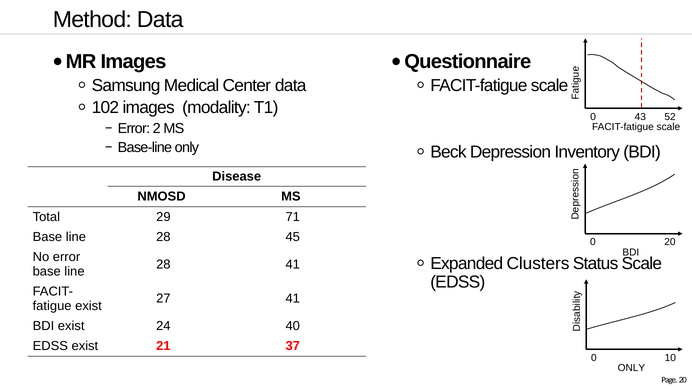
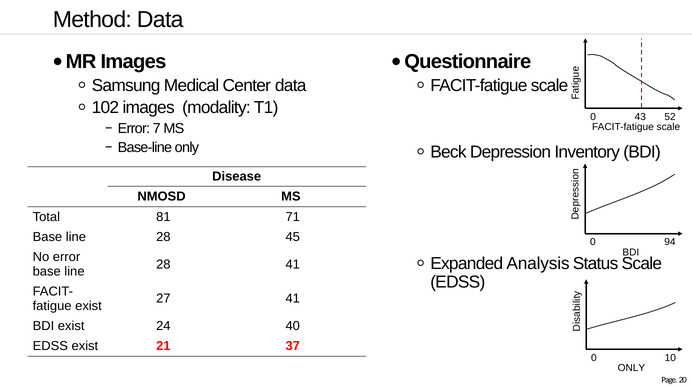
2: 2 -> 7 (157, 129)
29: 29 -> 81 (163, 217)
0 20: 20 -> 94 (670, 242)
Clusters: Clusters -> Analysis (538, 264)
